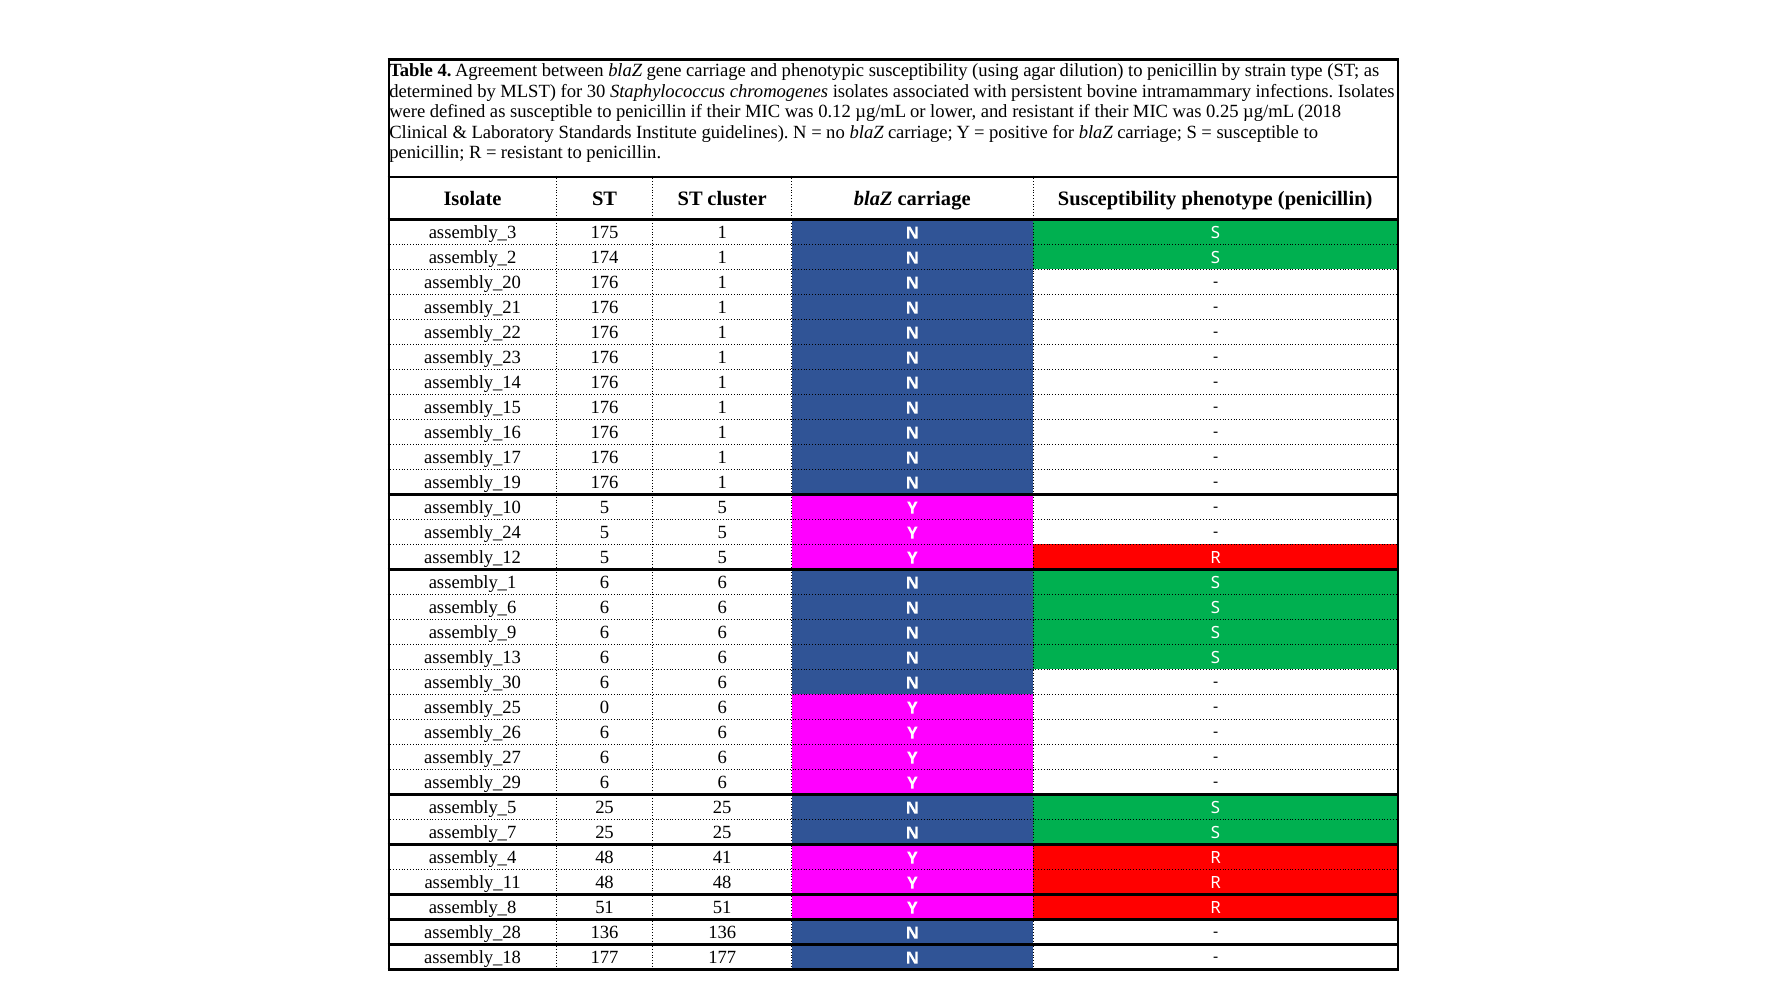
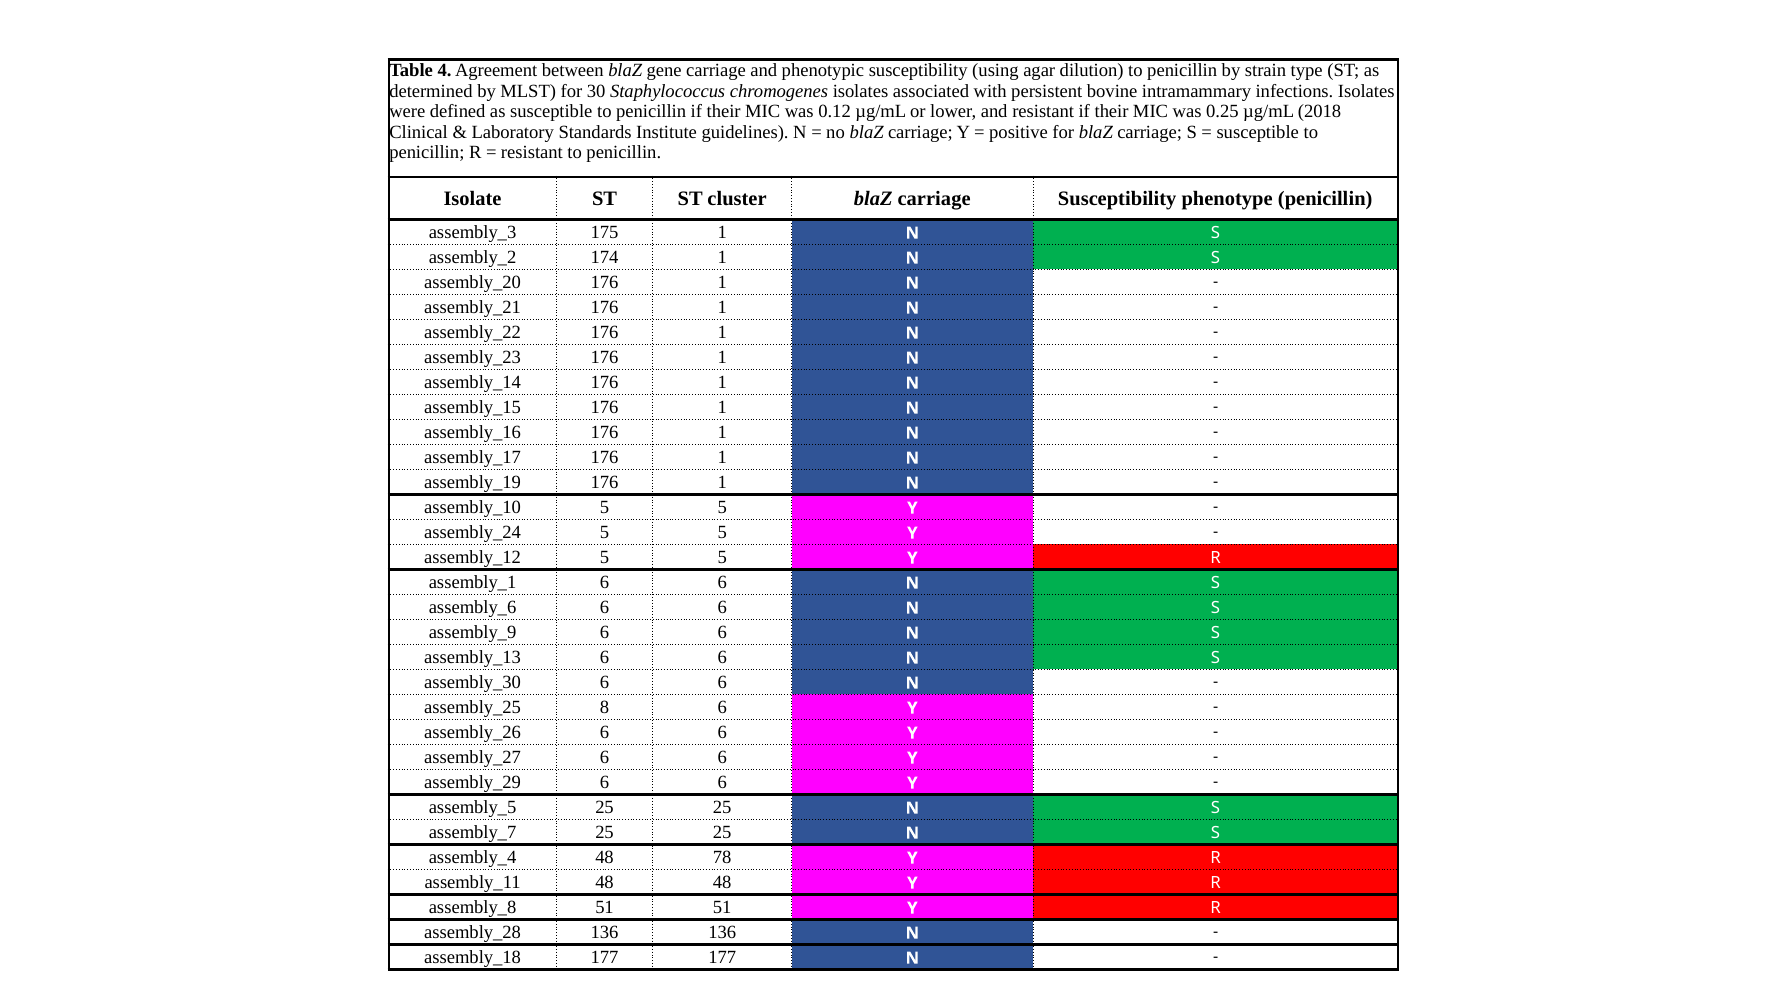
0: 0 -> 8 (605, 707)
41: 41 -> 78 (722, 857)
